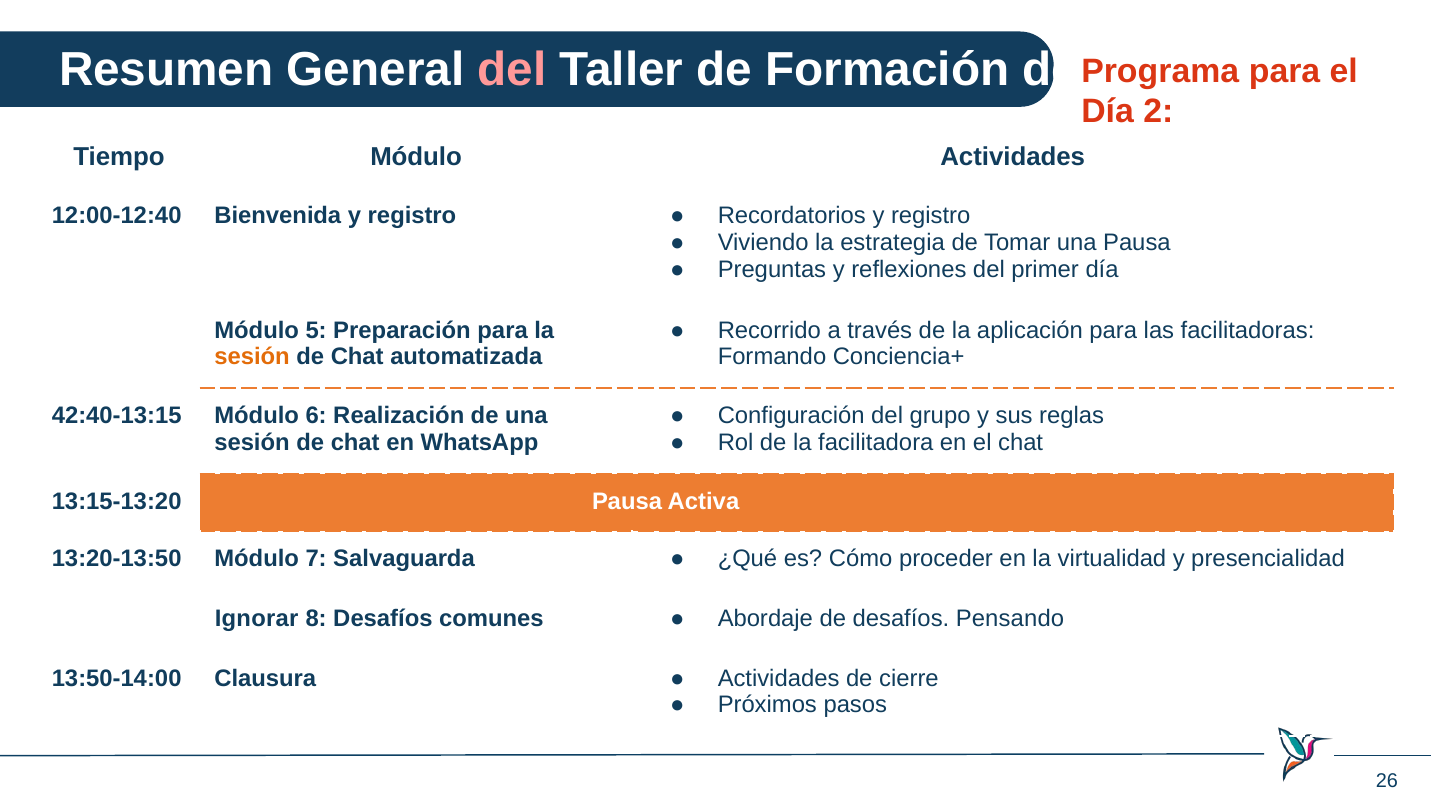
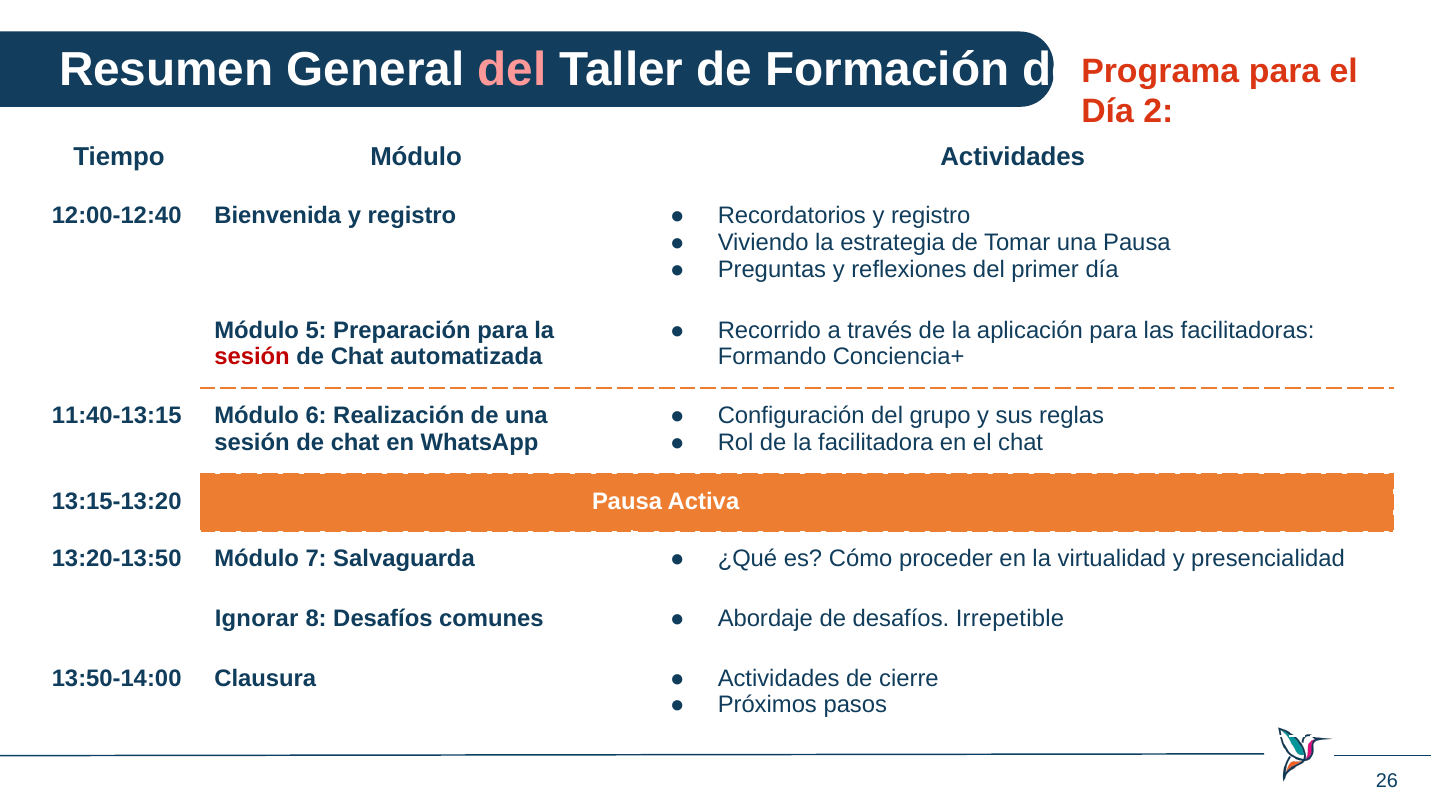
sesión colour: orange -> red (252, 357)
42:40-13:15: 42:40-13:15 -> 11:40-13:15 (117, 416)
Pensando: Pensando -> Irrepetible (1010, 619)
